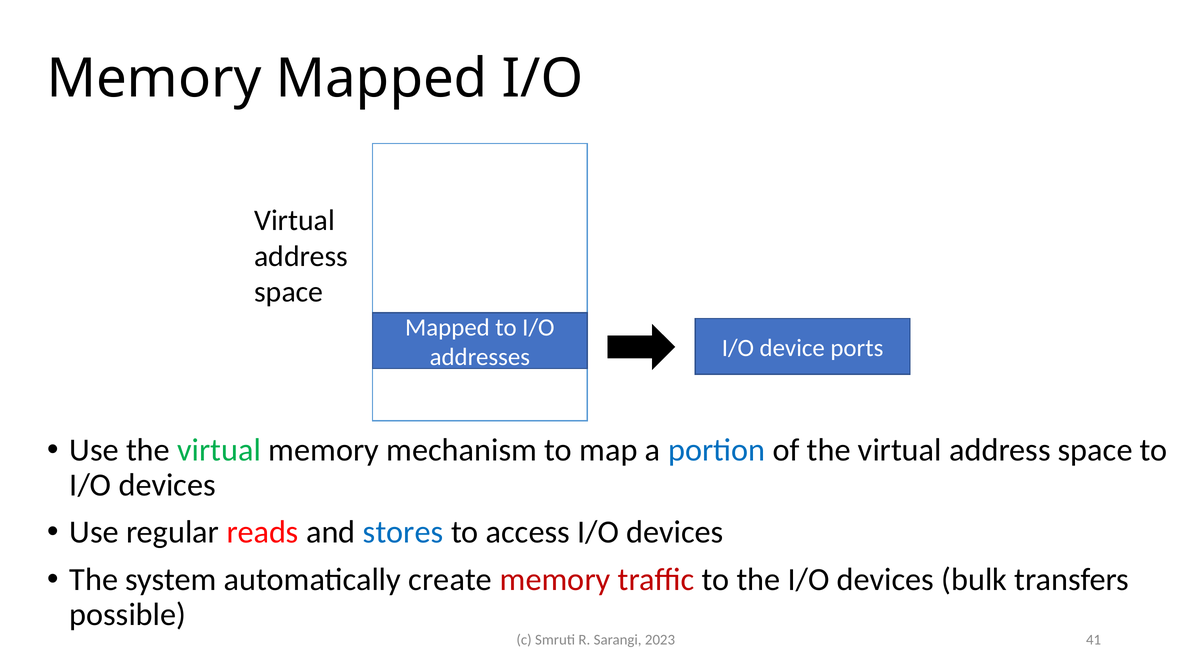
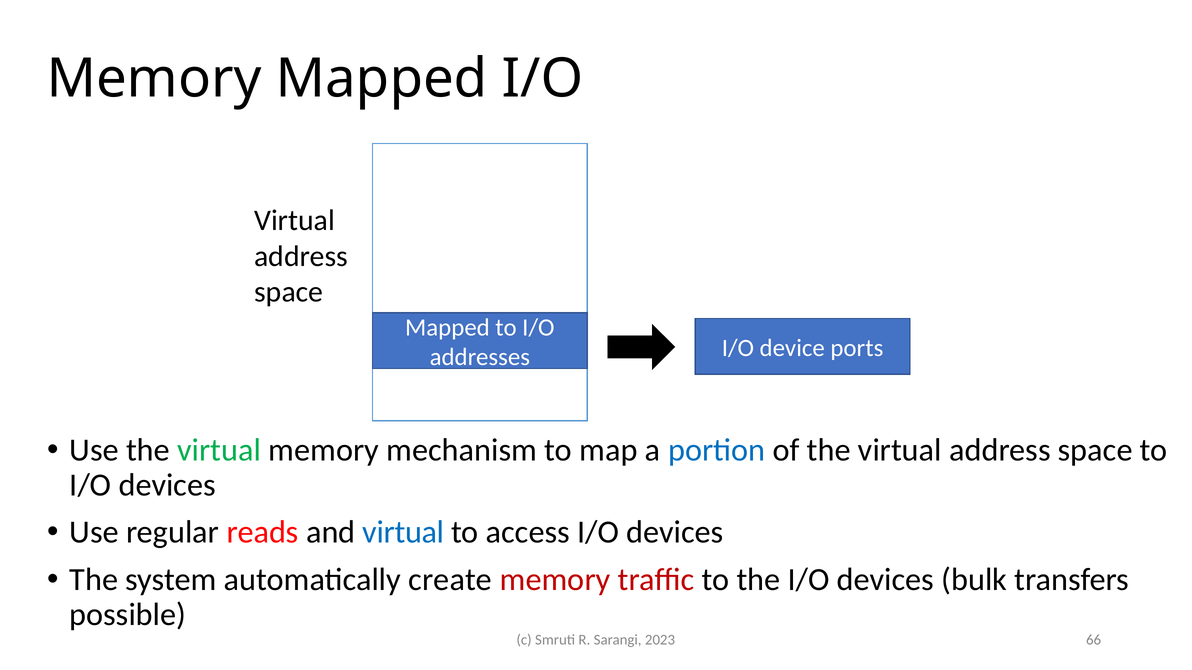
and stores: stores -> virtual (403, 533)
41: 41 -> 66 (1094, 640)
